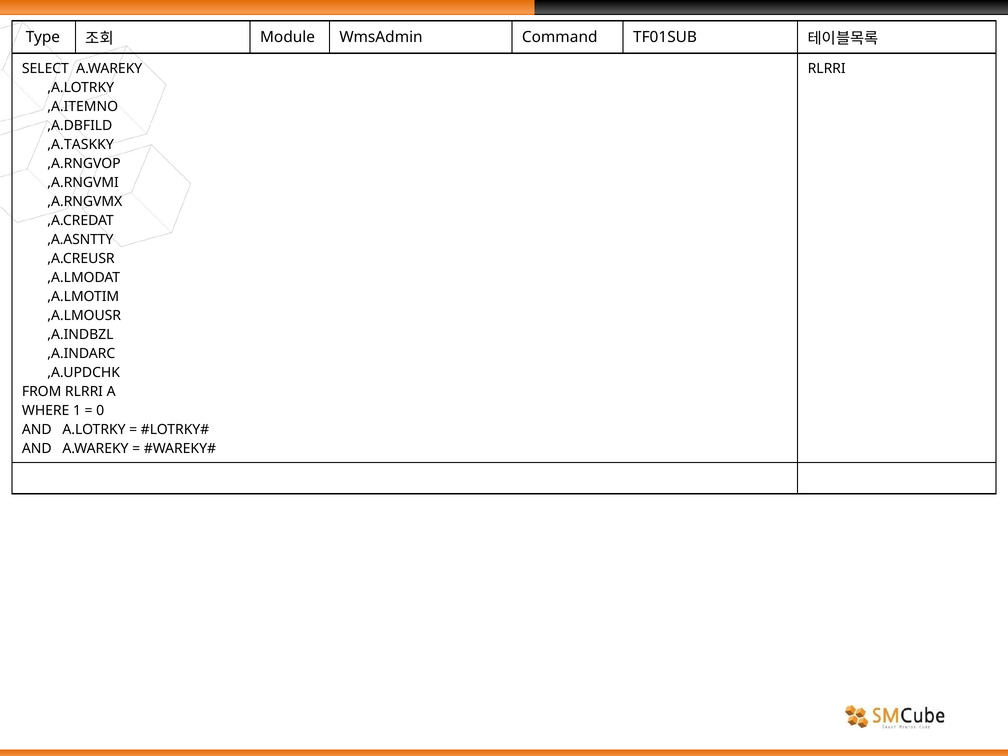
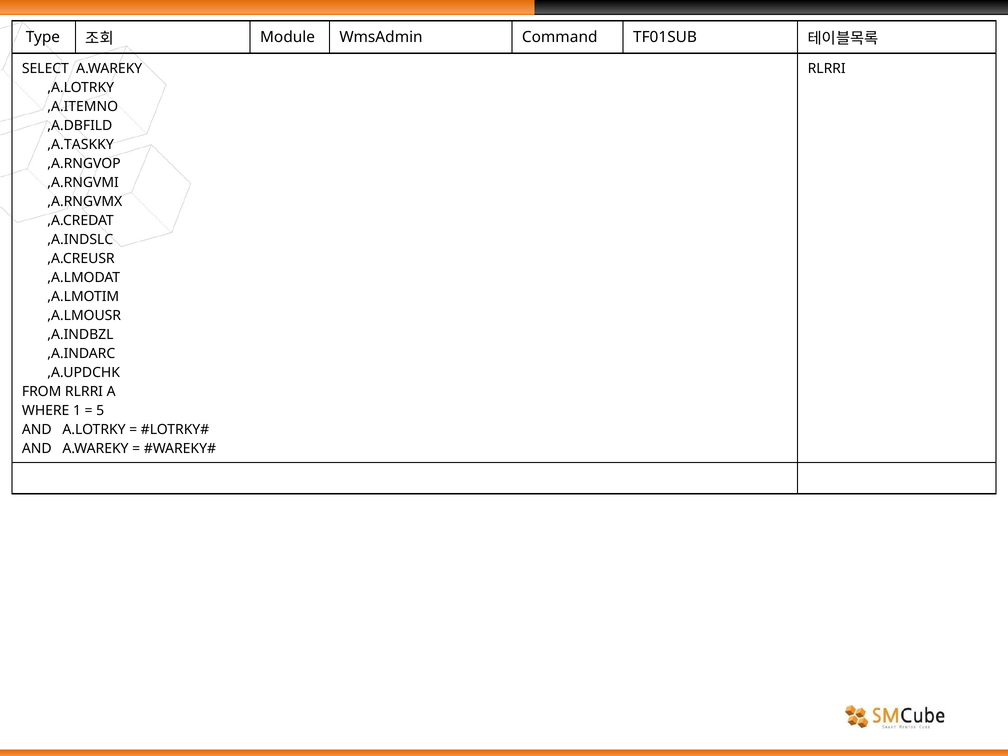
,A.ASNTTY: ,A.ASNTTY -> ,A.INDSLC (80, 240)
0: 0 -> 5 (100, 411)
